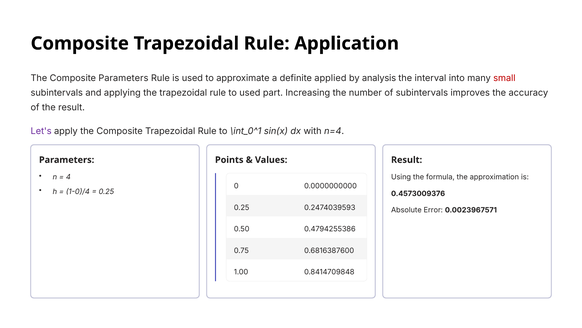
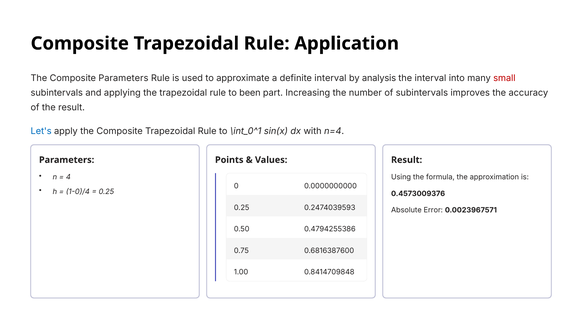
definite applied: applied -> interval (330, 78)
to used: used -> been (250, 93)
Let's colour: purple -> blue (41, 131)
